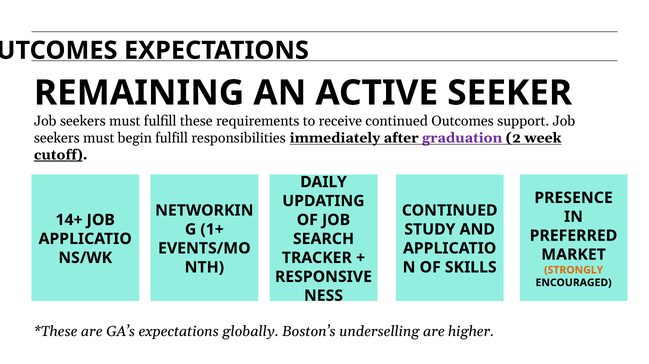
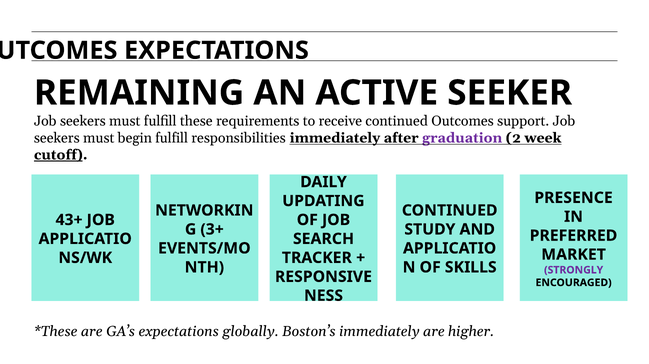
14+: 14+ -> 43+ (69, 220)
1+: 1+ -> 3+ (212, 230)
STRONGLY colour: orange -> purple (574, 270)
Boston’s underselling: underselling -> immediately (379, 332)
